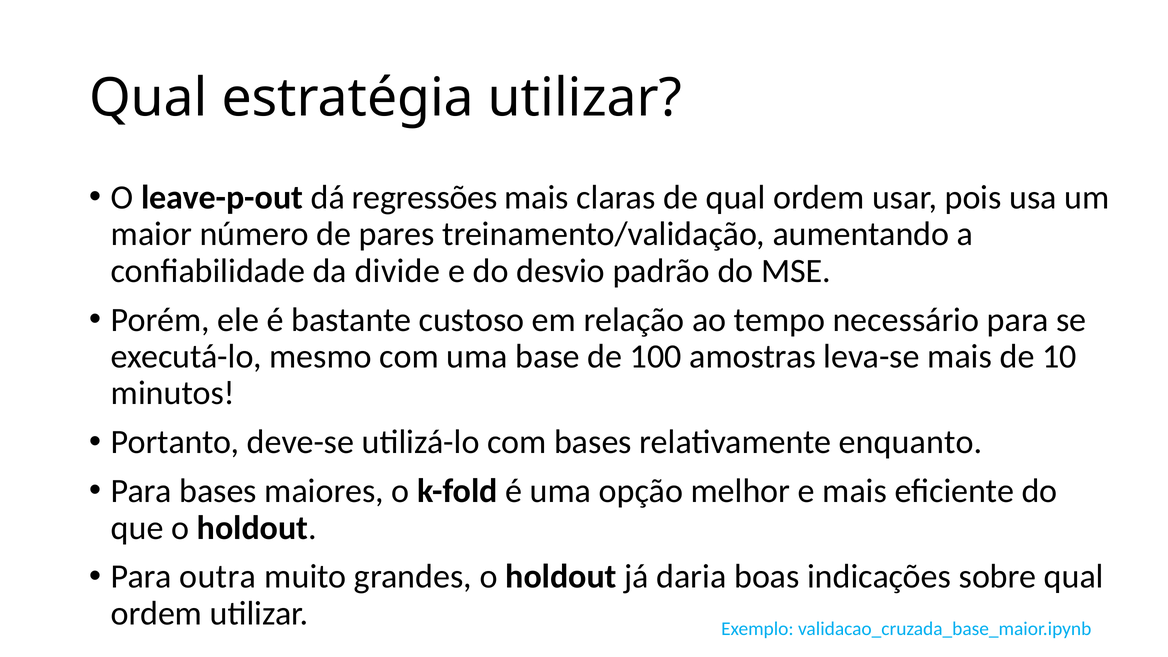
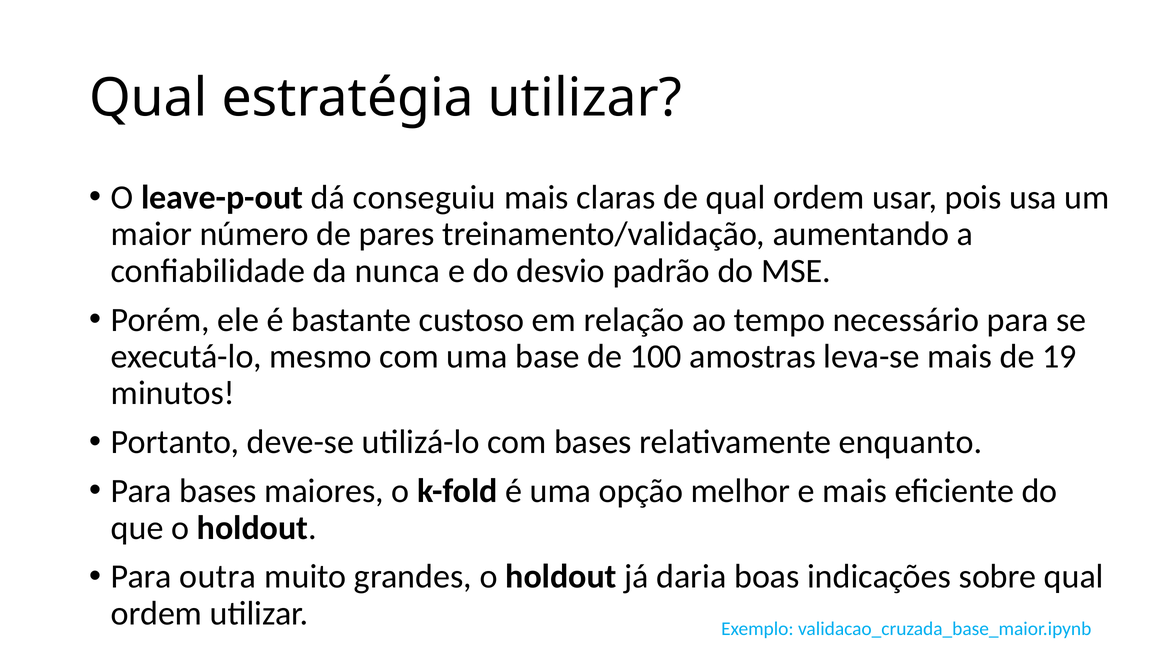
regressões: regressões -> conseguiu (424, 197)
divide: divide -> nunca (397, 271)
10: 10 -> 19 (1059, 356)
